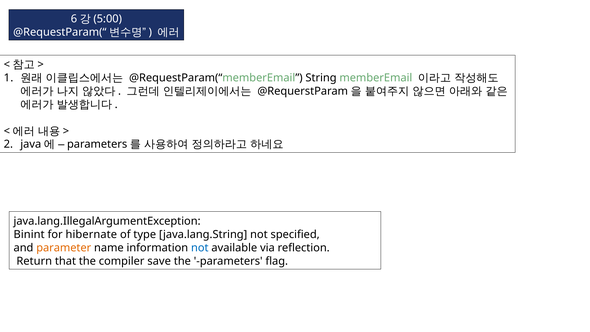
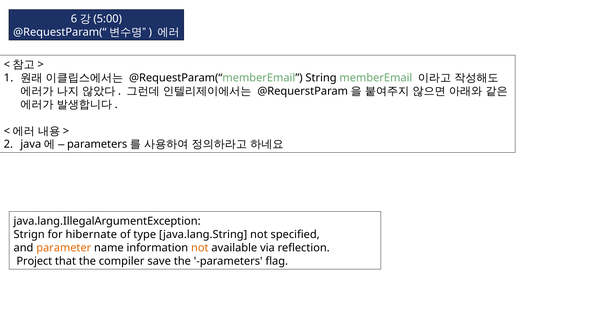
Binint: Binint -> Strign (29, 234)
not colour: blue -> orange (200, 248)
Return: Return -> Project (34, 261)
